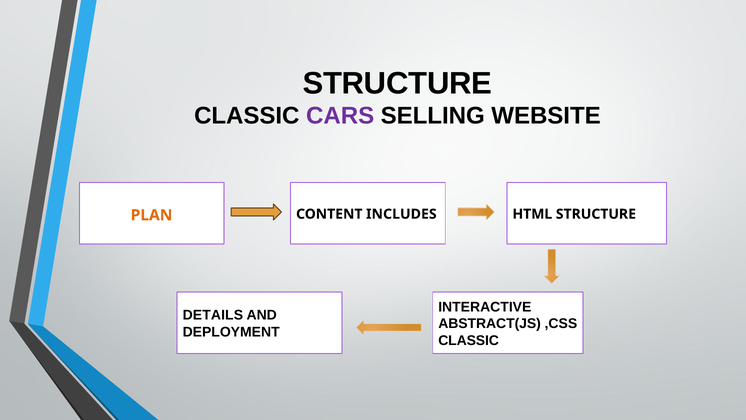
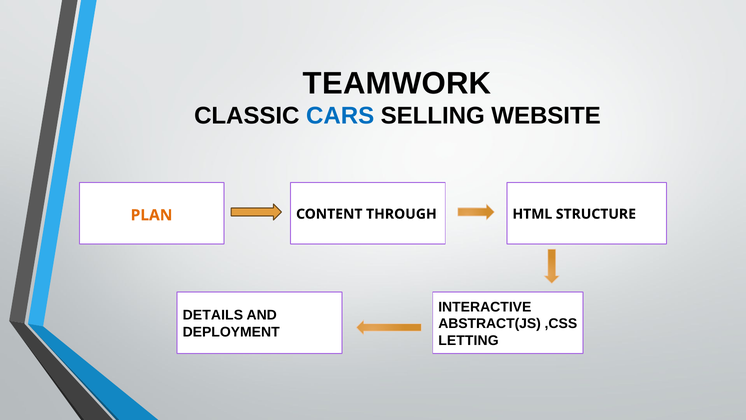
STRUCTURE: STRUCTURE -> TEAMWORK (397, 83)
CARS colour: purple -> blue (340, 116)
INCLUDES: INCLUDES -> THROUGH (401, 214)
CLASSIC: CLASSIC -> LETTING (468, 340)
